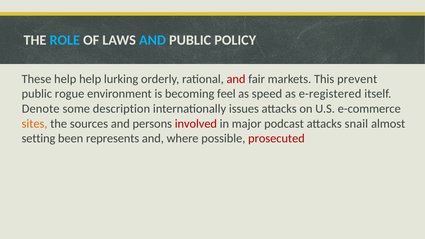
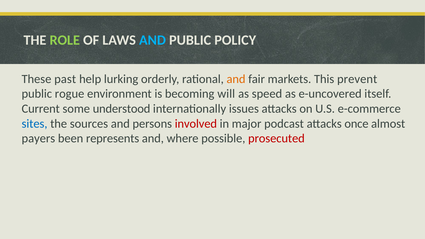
ROLE colour: light blue -> light green (65, 40)
These help: help -> past (65, 79)
and colour: red -> orange (236, 79)
feel: feel -> will (226, 94)
e-registered: e-registered -> e-uncovered (330, 94)
Denote: Denote -> Current (41, 109)
description: description -> understood (122, 109)
sites colour: orange -> blue (35, 124)
snail: snail -> once (356, 124)
setting: setting -> payers (38, 138)
